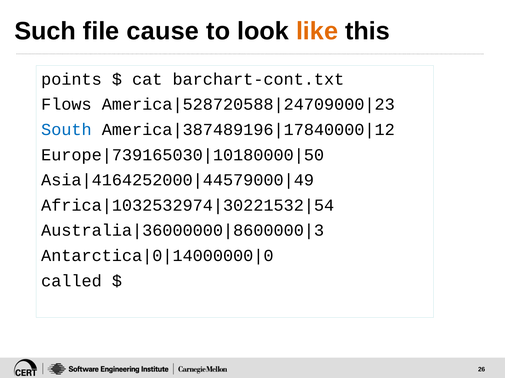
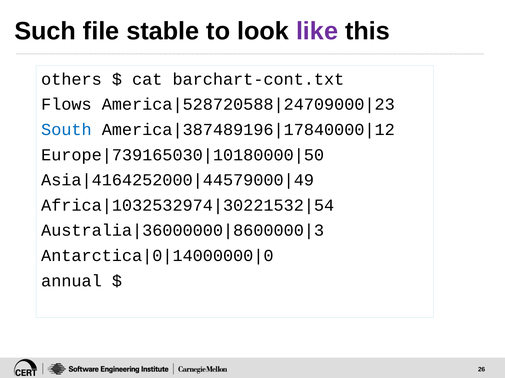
cause: cause -> stable (163, 31)
like colour: orange -> purple (317, 31)
points: points -> others (71, 79)
called: called -> annual (71, 281)
